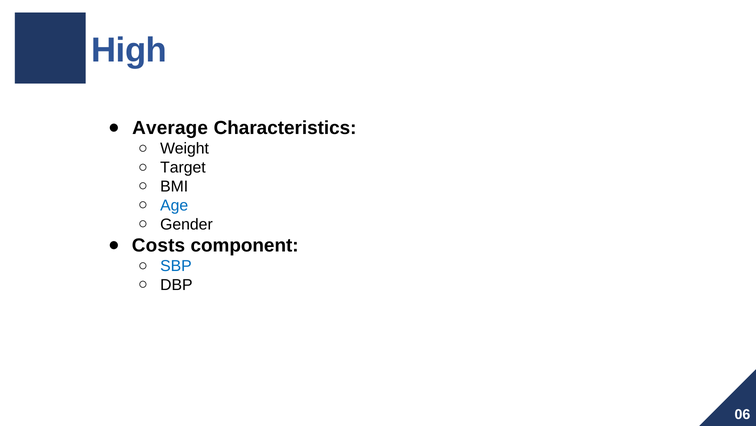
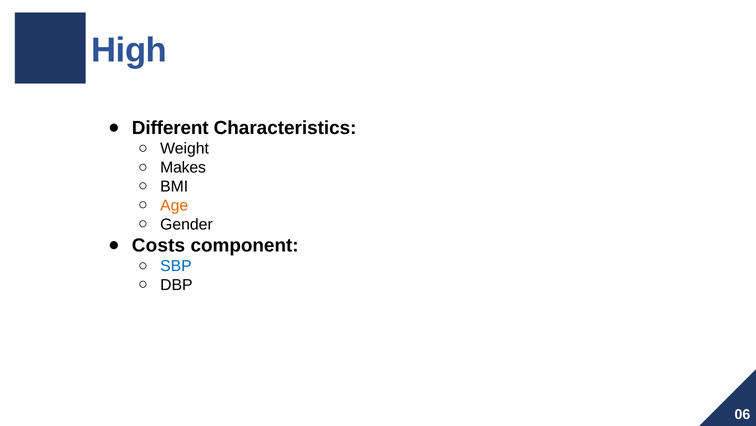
Average: Average -> Different (170, 128)
Target: Target -> Makes (183, 167)
Age colour: blue -> orange (174, 205)
